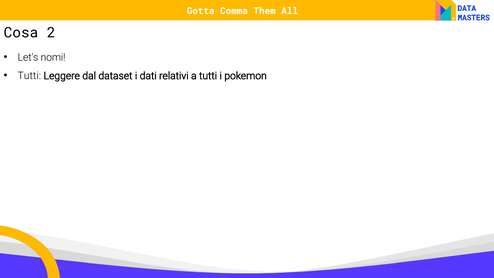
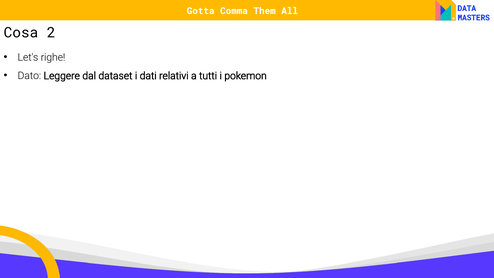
nomi: nomi -> righe (53, 57)
Tutti: Tutti -> Dato (29, 76)
